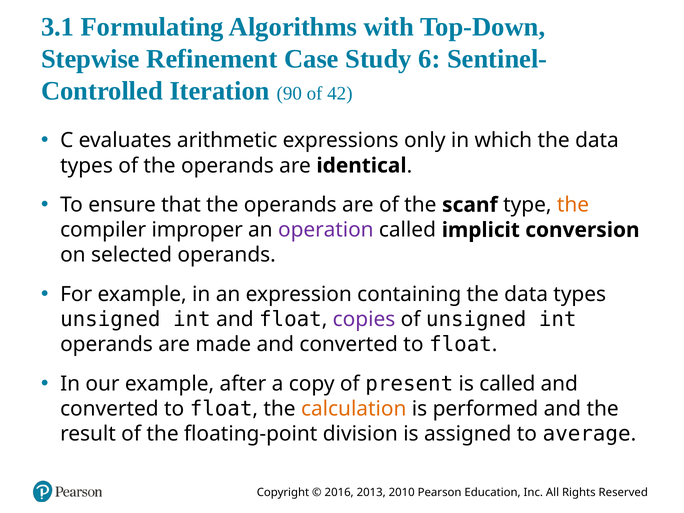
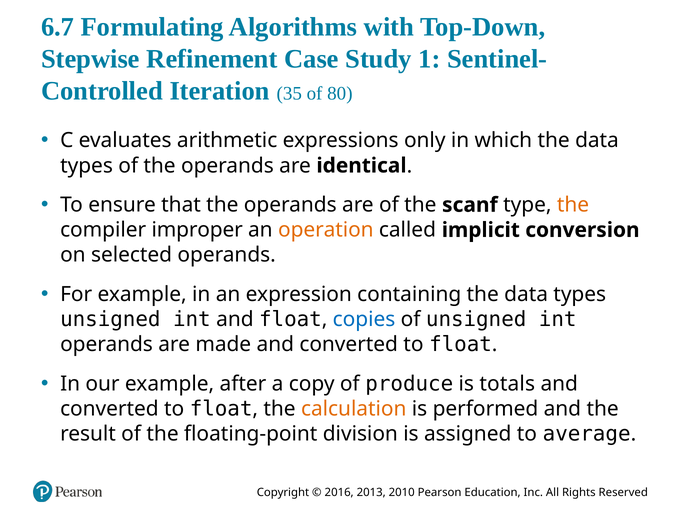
3.1: 3.1 -> 6.7 (58, 27)
6: 6 -> 1 (429, 59)
90: 90 -> 35 (289, 93)
42: 42 -> 80 (340, 93)
operation colour: purple -> orange (326, 230)
copies colour: purple -> blue (364, 319)
present: present -> produce (409, 384)
is called: called -> totals (507, 384)
